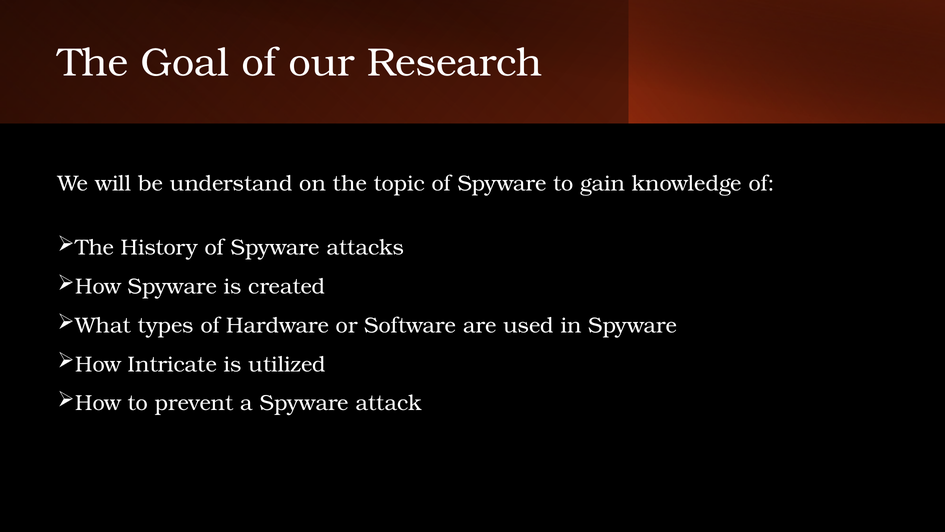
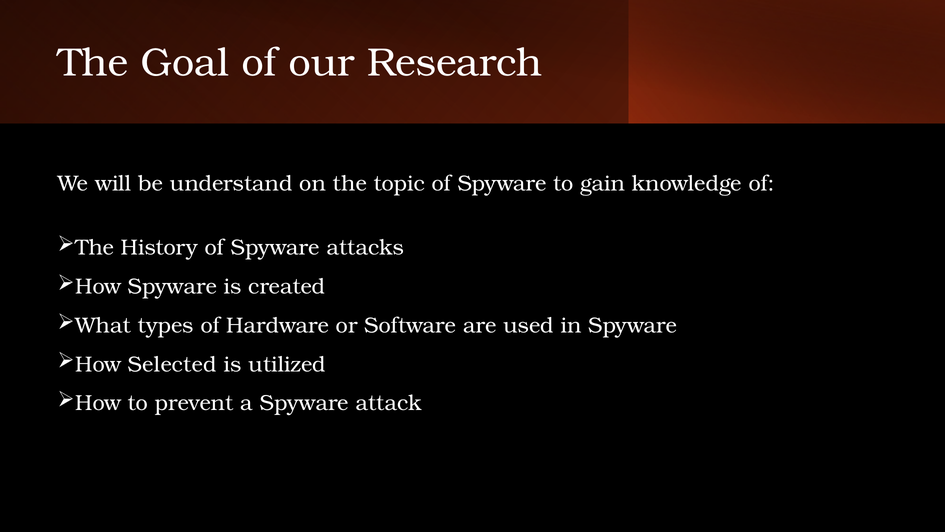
Intricate: Intricate -> Selected (172, 364)
